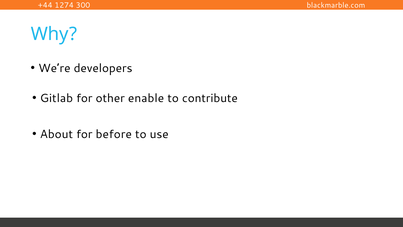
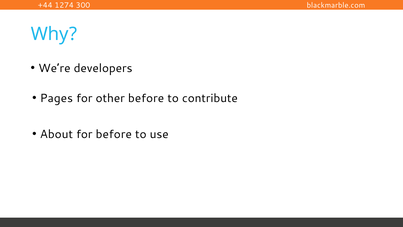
Gitlab: Gitlab -> Pages (56, 98)
other enable: enable -> before (146, 98)
